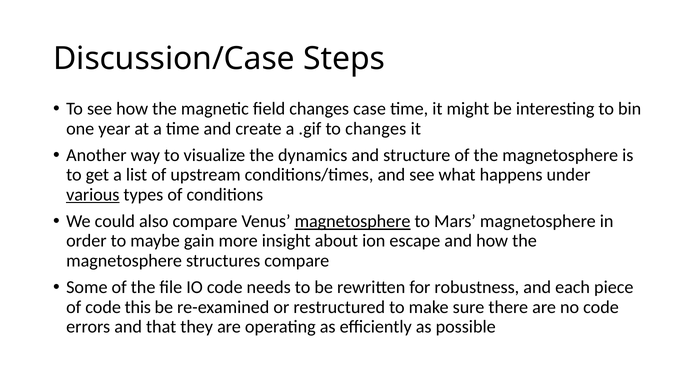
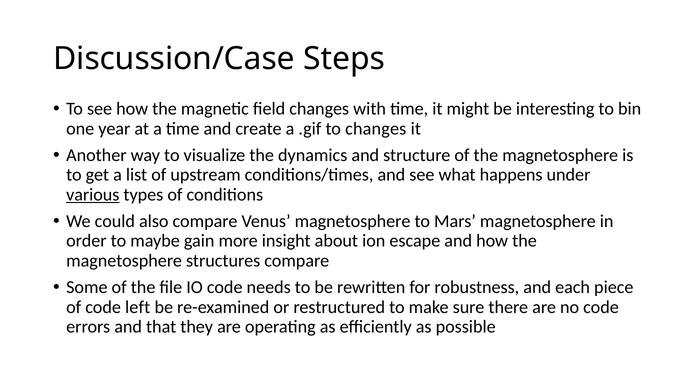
case: case -> with (370, 109)
magnetosphere underline: present -> none (353, 221)
this: this -> left (138, 307)
